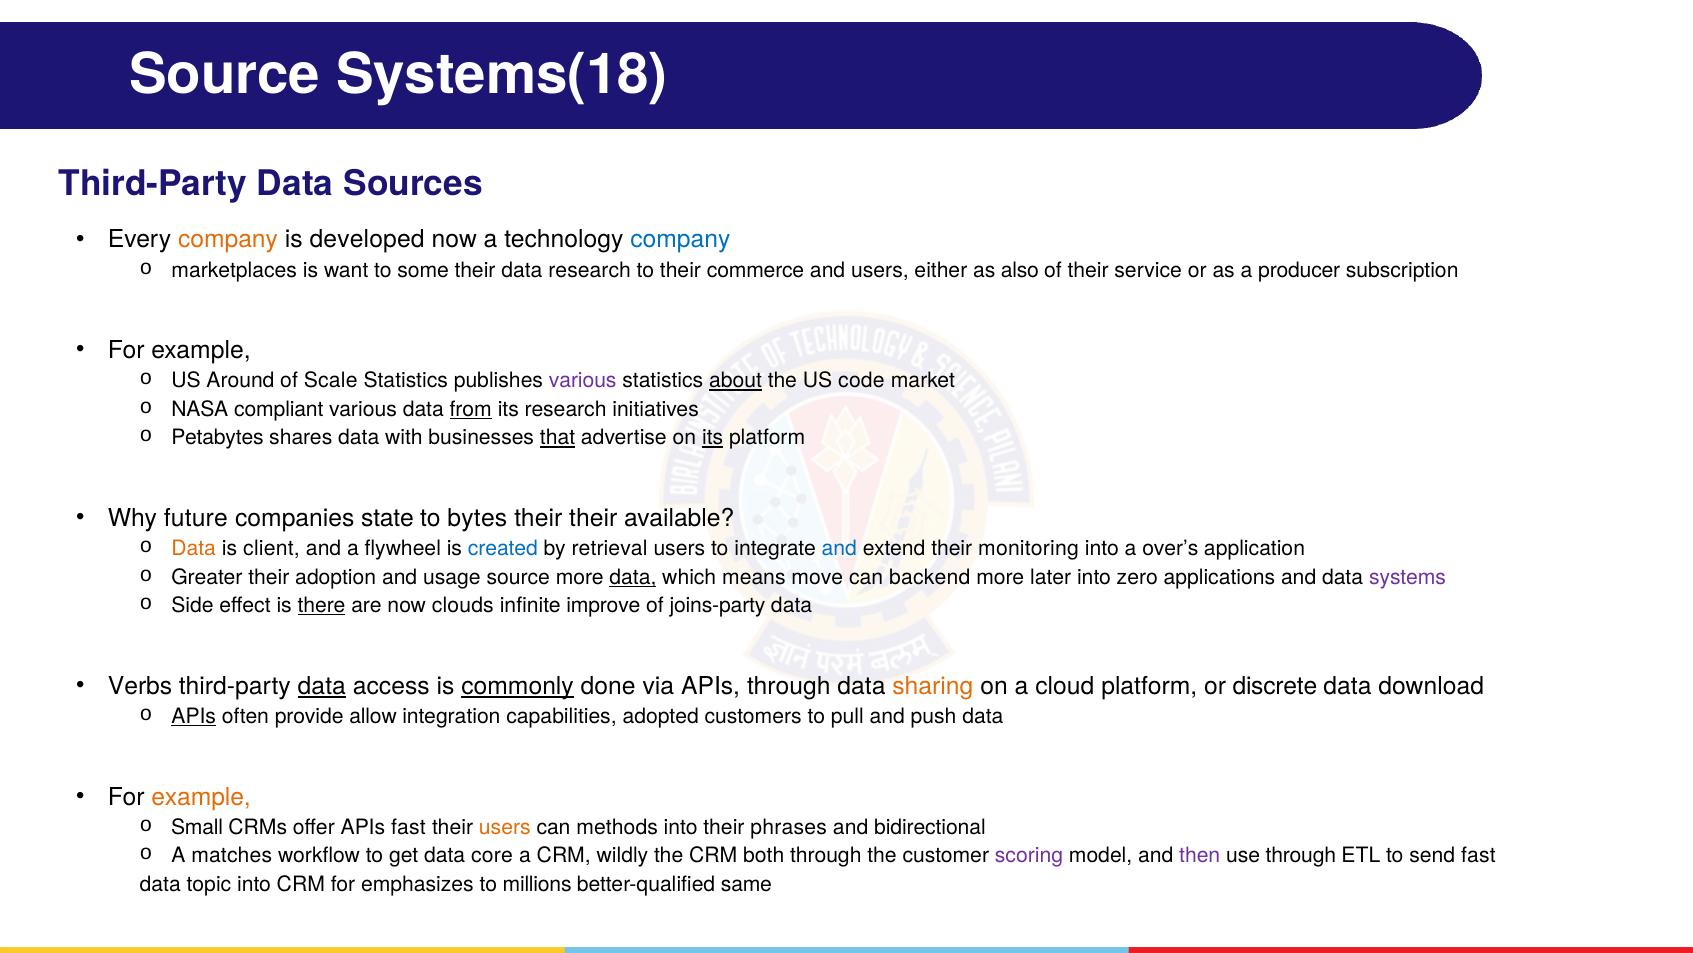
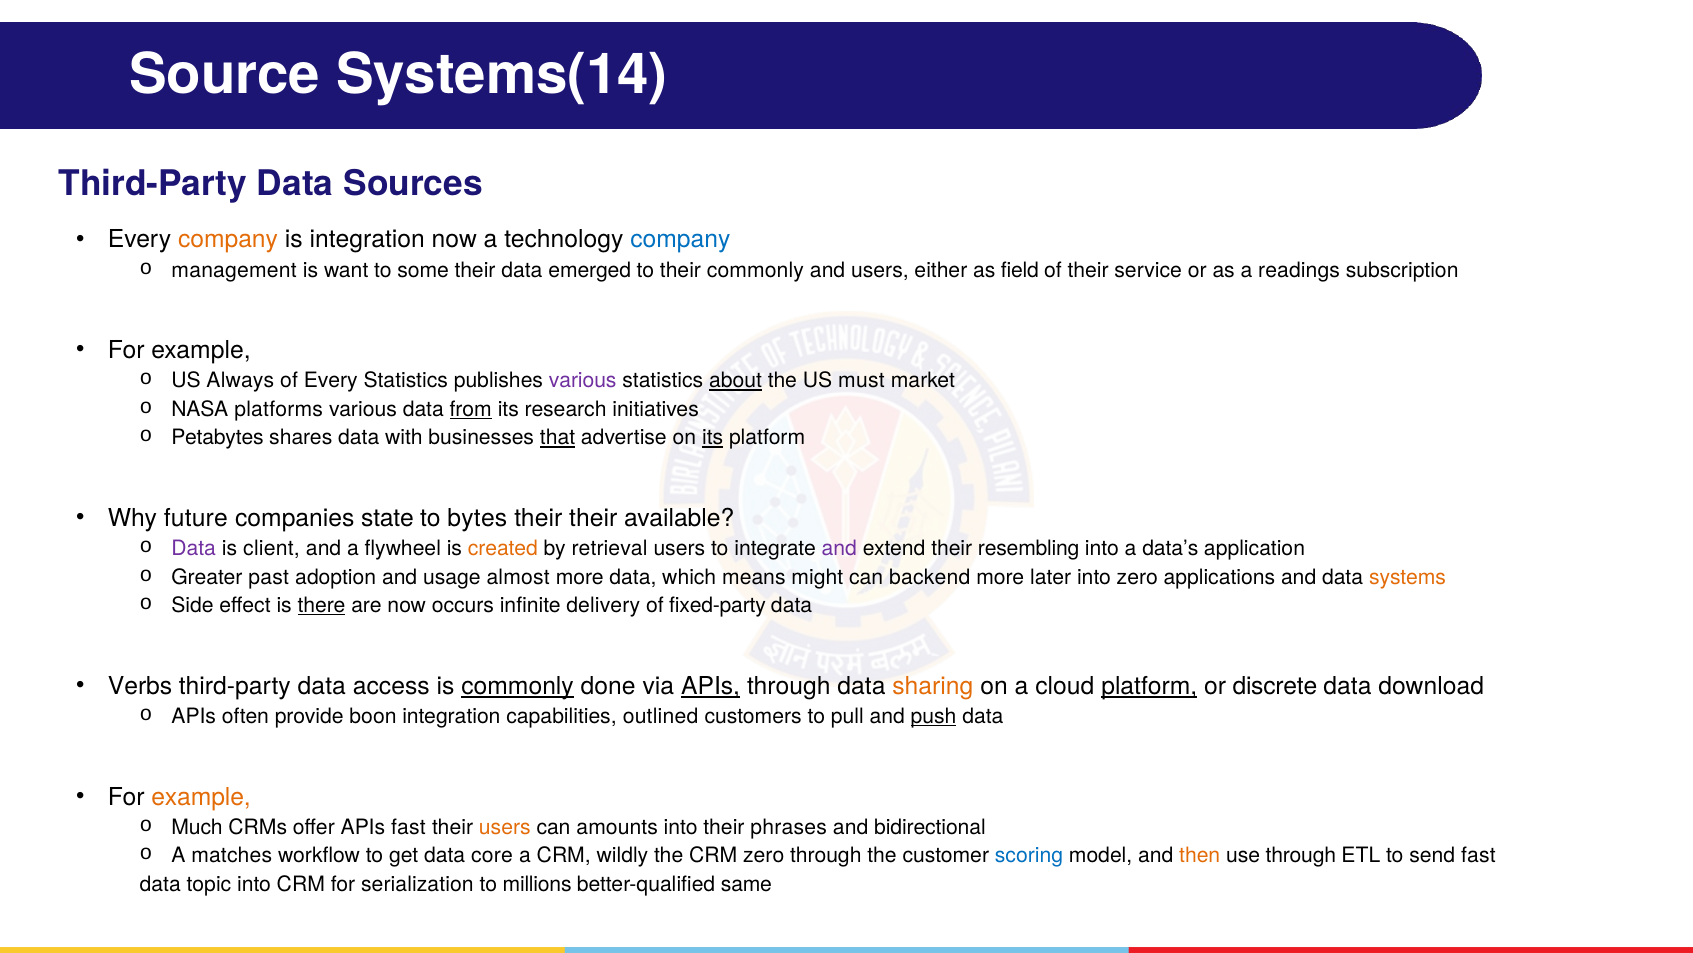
Systems(18: Systems(18 -> Systems(14 (502, 75)
is developed: developed -> integration (367, 240)
marketplaces: marketplaces -> management (234, 270)
data research: research -> emerged (590, 270)
their commerce: commerce -> commonly (755, 270)
also: also -> field (1020, 270)
producer: producer -> readings (1299, 270)
Around: Around -> Always (240, 381)
of Scale: Scale -> Every (331, 381)
code: code -> must (861, 381)
compliant: compliant -> platforms (279, 409)
Data colour: orange -> purple (194, 548)
created colour: blue -> orange (503, 548)
and colour: blue -> purple (839, 548)
monitoring: monitoring -> resembling (1029, 548)
over’s: over’s -> data’s (1170, 548)
Greater their: their -> past (269, 577)
usage source: source -> almost (518, 577)
data underline: present -> none (633, 577)
move: move -> might (817, 577)
systems colour: purple -> orange (1408, 577)
clouds: clouds -> occurs (463, 605)
improve: improve -> delivery (603, 605)
joins-party: joins-party -> fixed-party (718, 605)
data underline: present -> none (322, 686)
APIs underline: none -> present (711, 686)
platform underline: none -> present (1149, 686)
APIs underline: present -> none (194, 716)
allow: allow -> boon (373, 716)
adopted: adopted -> outlined (661, 716)
push underline: none -> present (934, 716)
Small: Small -> Much (197, 827)
methods: methods -> amounts (617, 827)
CRM both: both -> zero (764, 855)
scoring colour: purple -> blue (1029, 855)
then colour: purple -> orange (1200, 855)
emphasizes: emphasizes -> serialization (417, 884)
